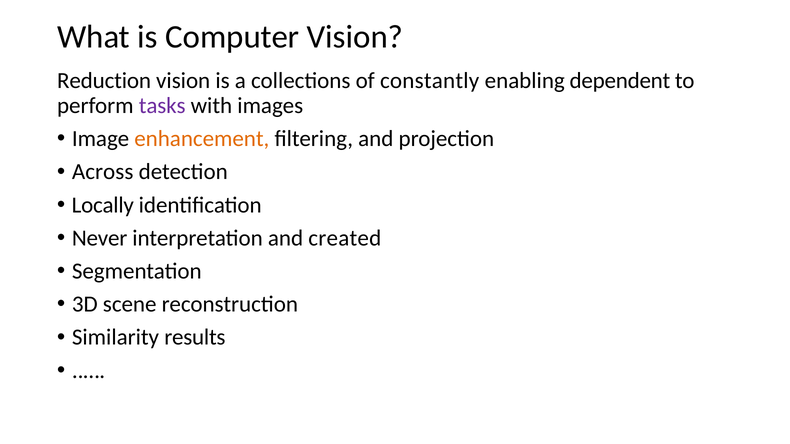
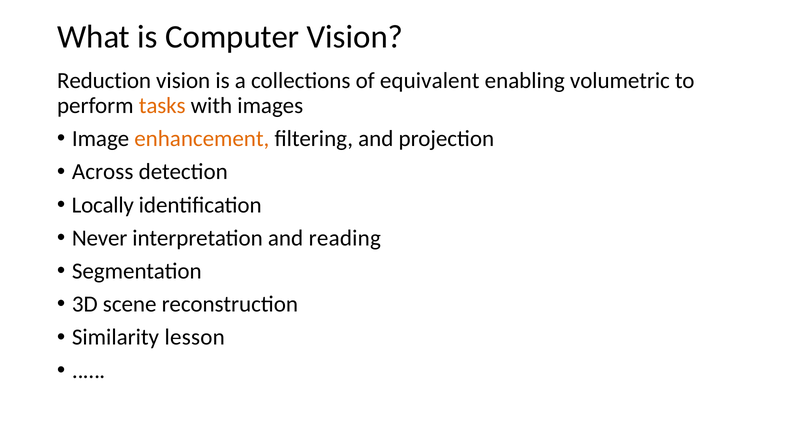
constantly: constantly -> equivalent (430, 81)
dependent: dependent -> volumetric (620, 81)
tasks colour: purple -> orange (162, 106)
created: created -> reading (345, 238)
results: results -> lesson (195, 338)
